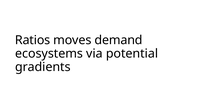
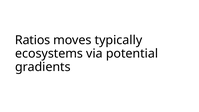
demand: demand -> typically (118, 40)
